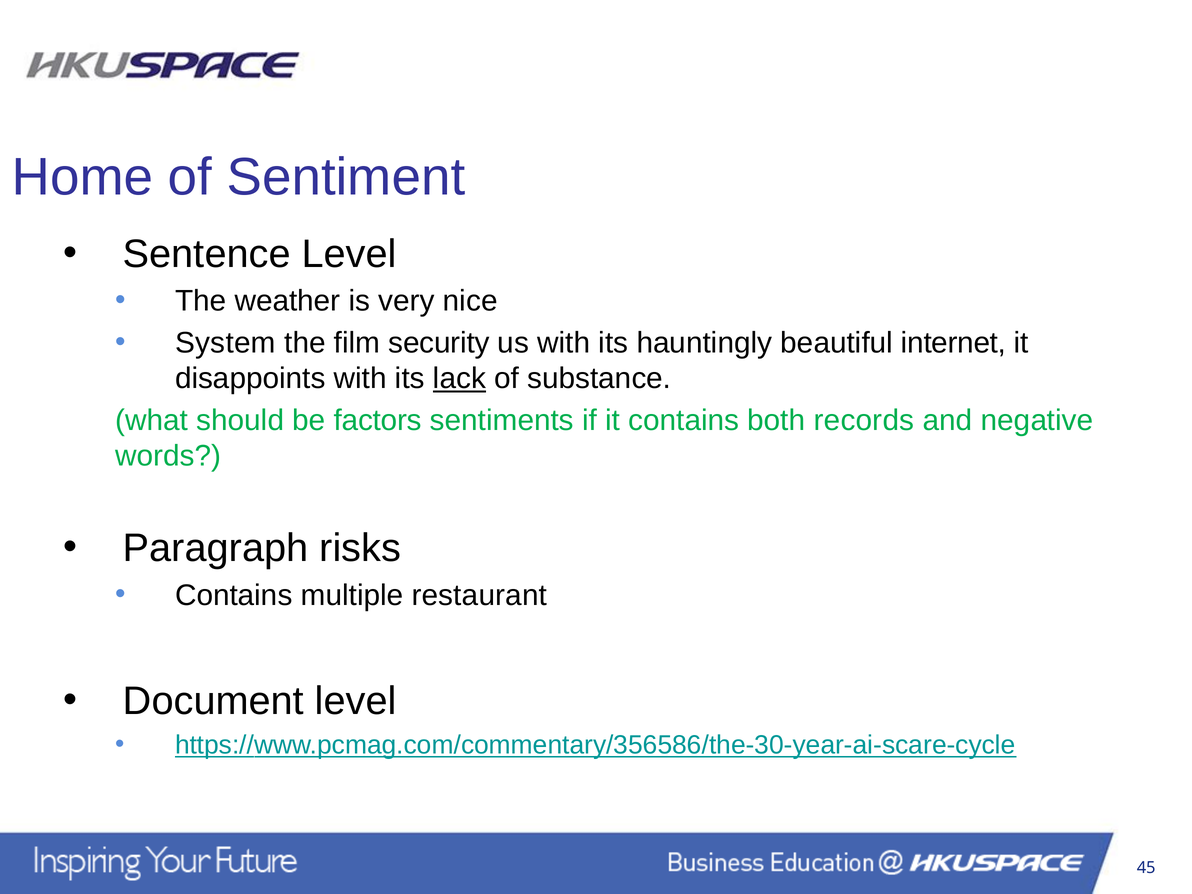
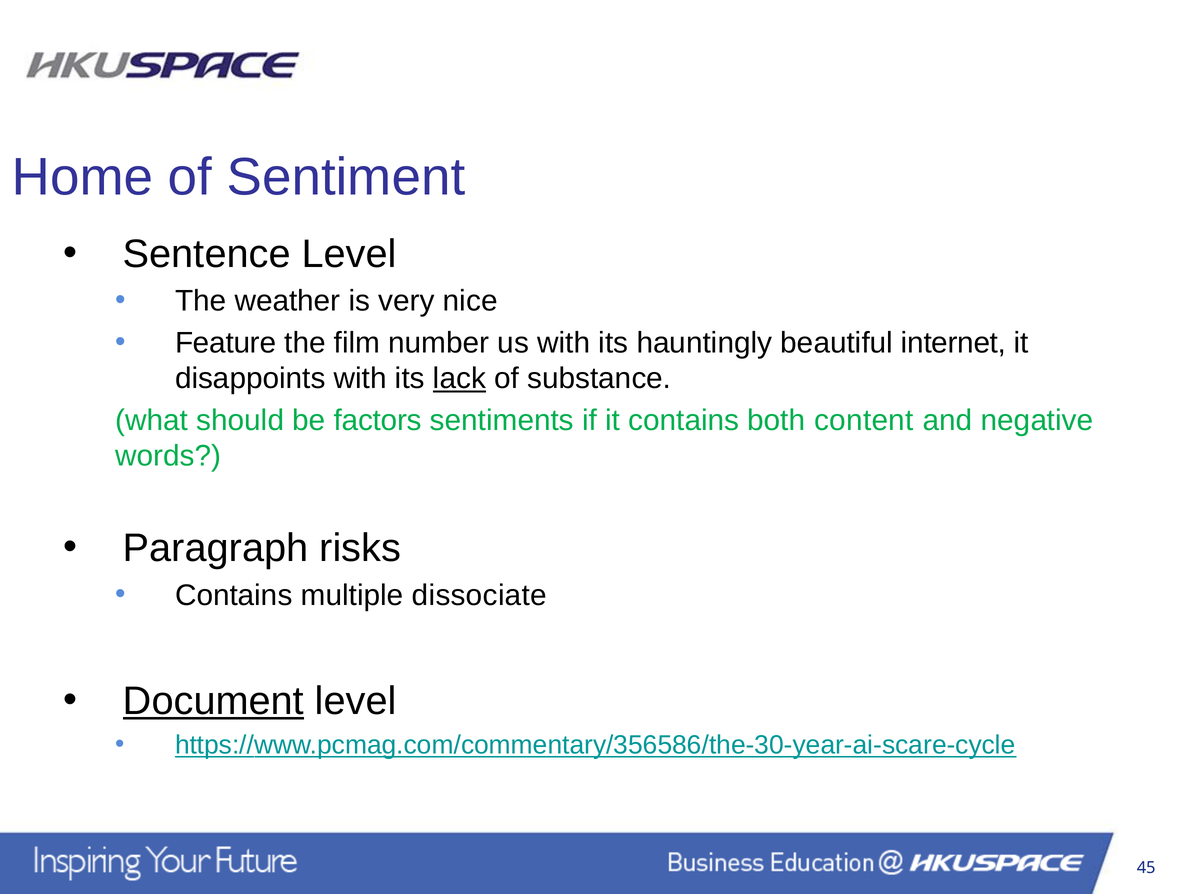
System: System -> Feature (226, 343)
security: security -> number (439, 343)
records: records -> content (864, 420)
restaurant: restaurant -> dissociate (479, 595)
Document underline: none -> present (213, 701)
